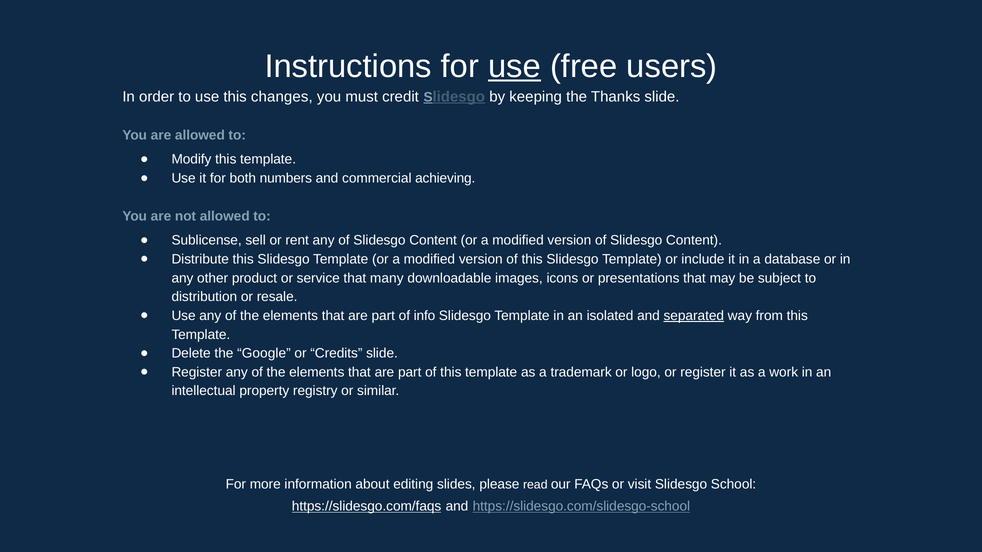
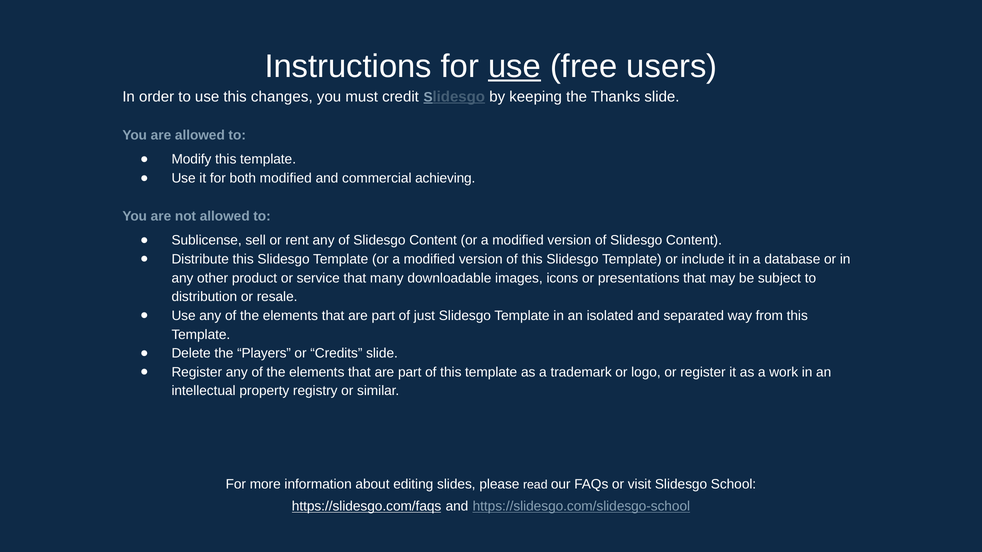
both numbers: numbers -> modified (286, 178)
info: info -> just (424, 316)
separated underline: present -> none (694, 316)
Google: Google -> Players (264, 354)
